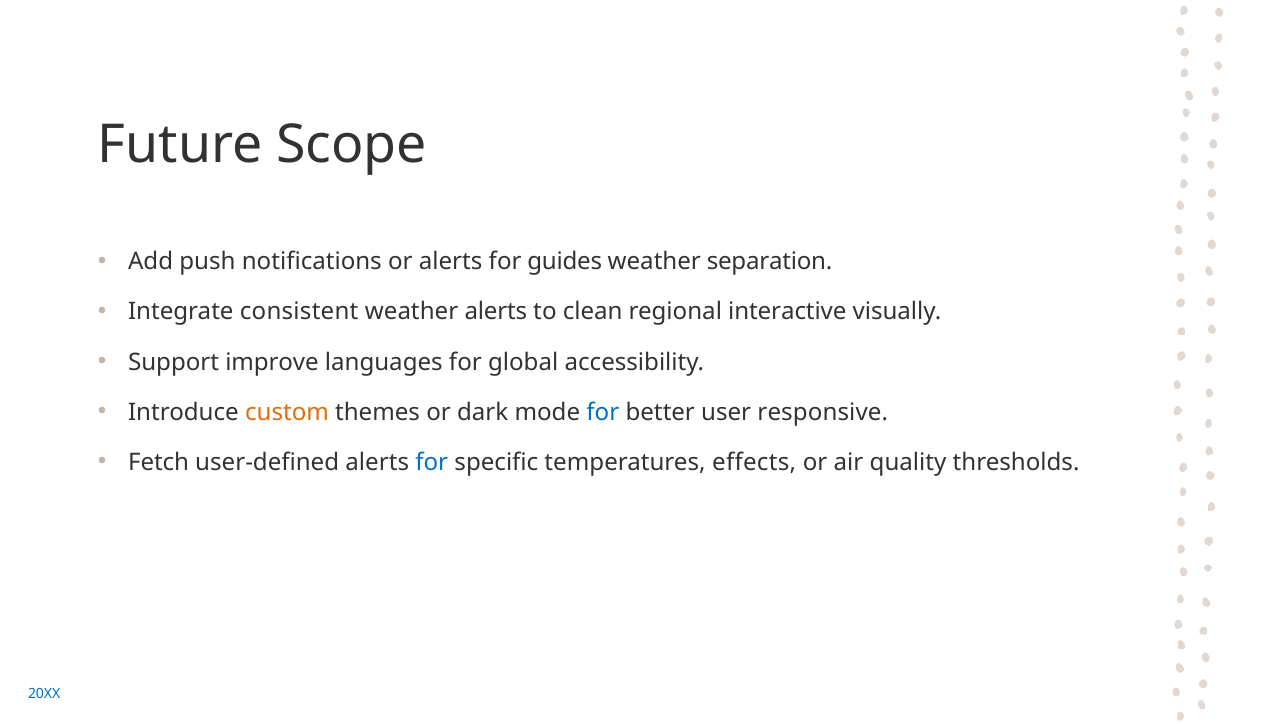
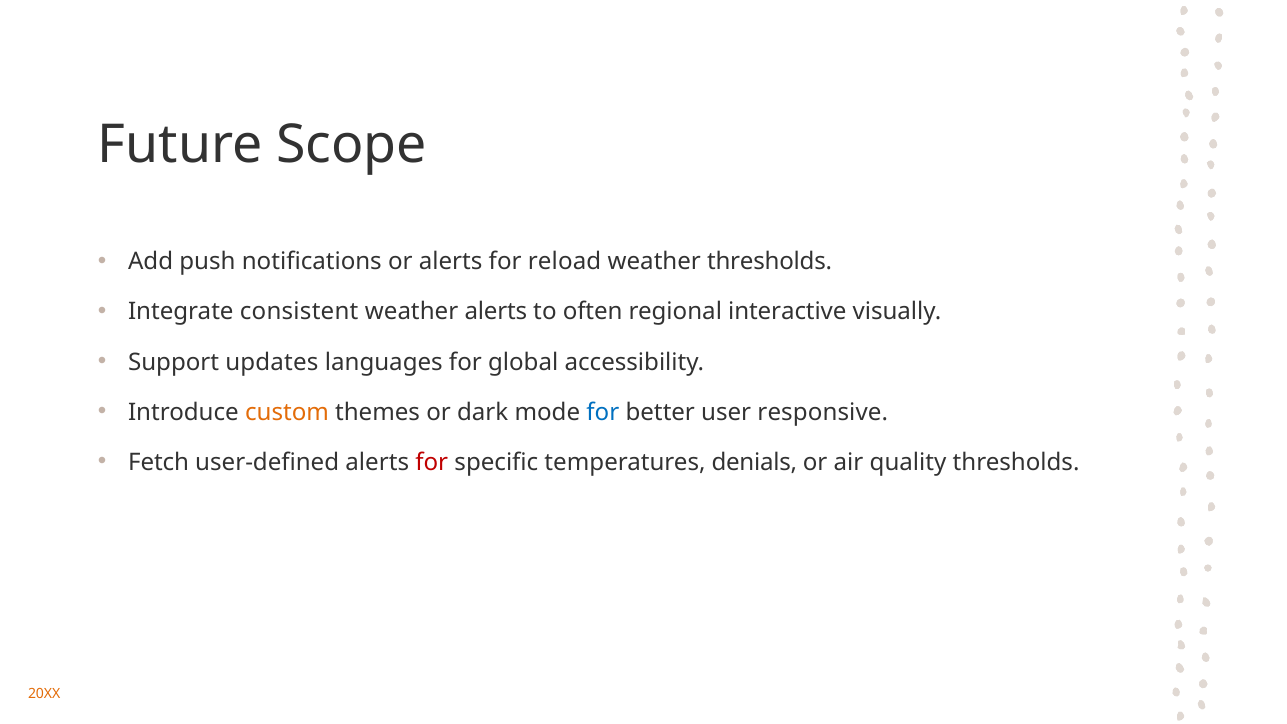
guides: guides -> reload (565, 262)
weather separation: separation -> thresholds (770, 262)
clean: clean -> often (593, 312)
improve: improve -> updates (272, 362)
for colour: blue -> red (432, 462)
effects: effects -> denials (754, 462)
20XX colour: blue -> orange (44, 694)
